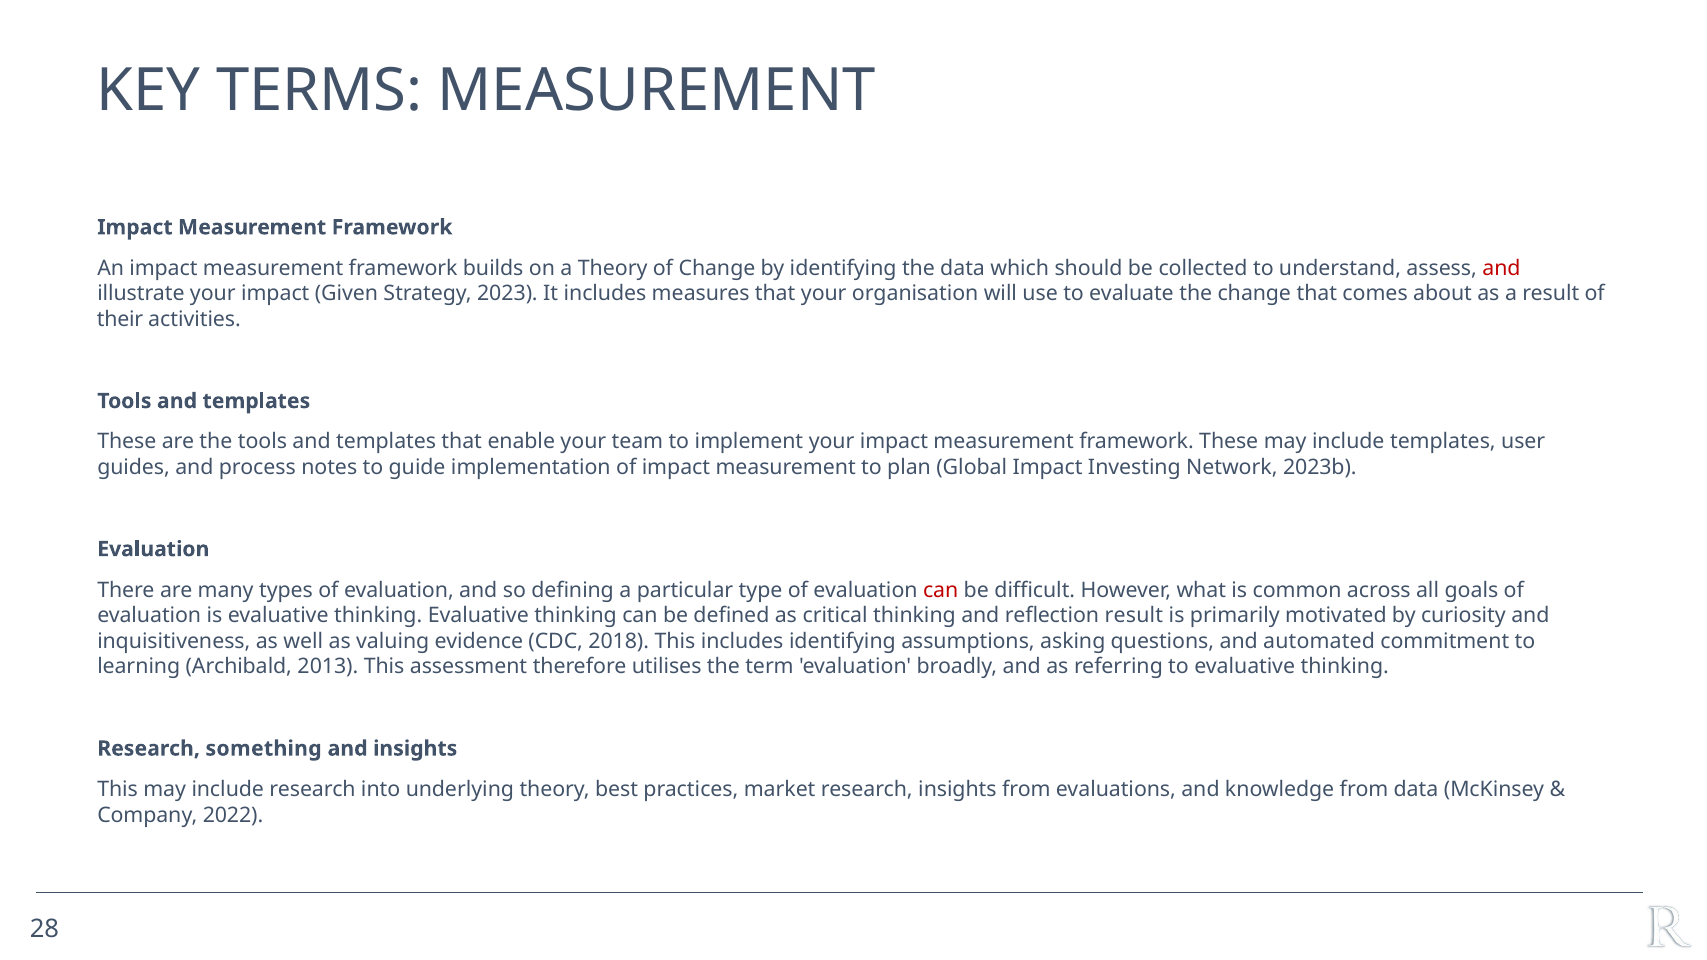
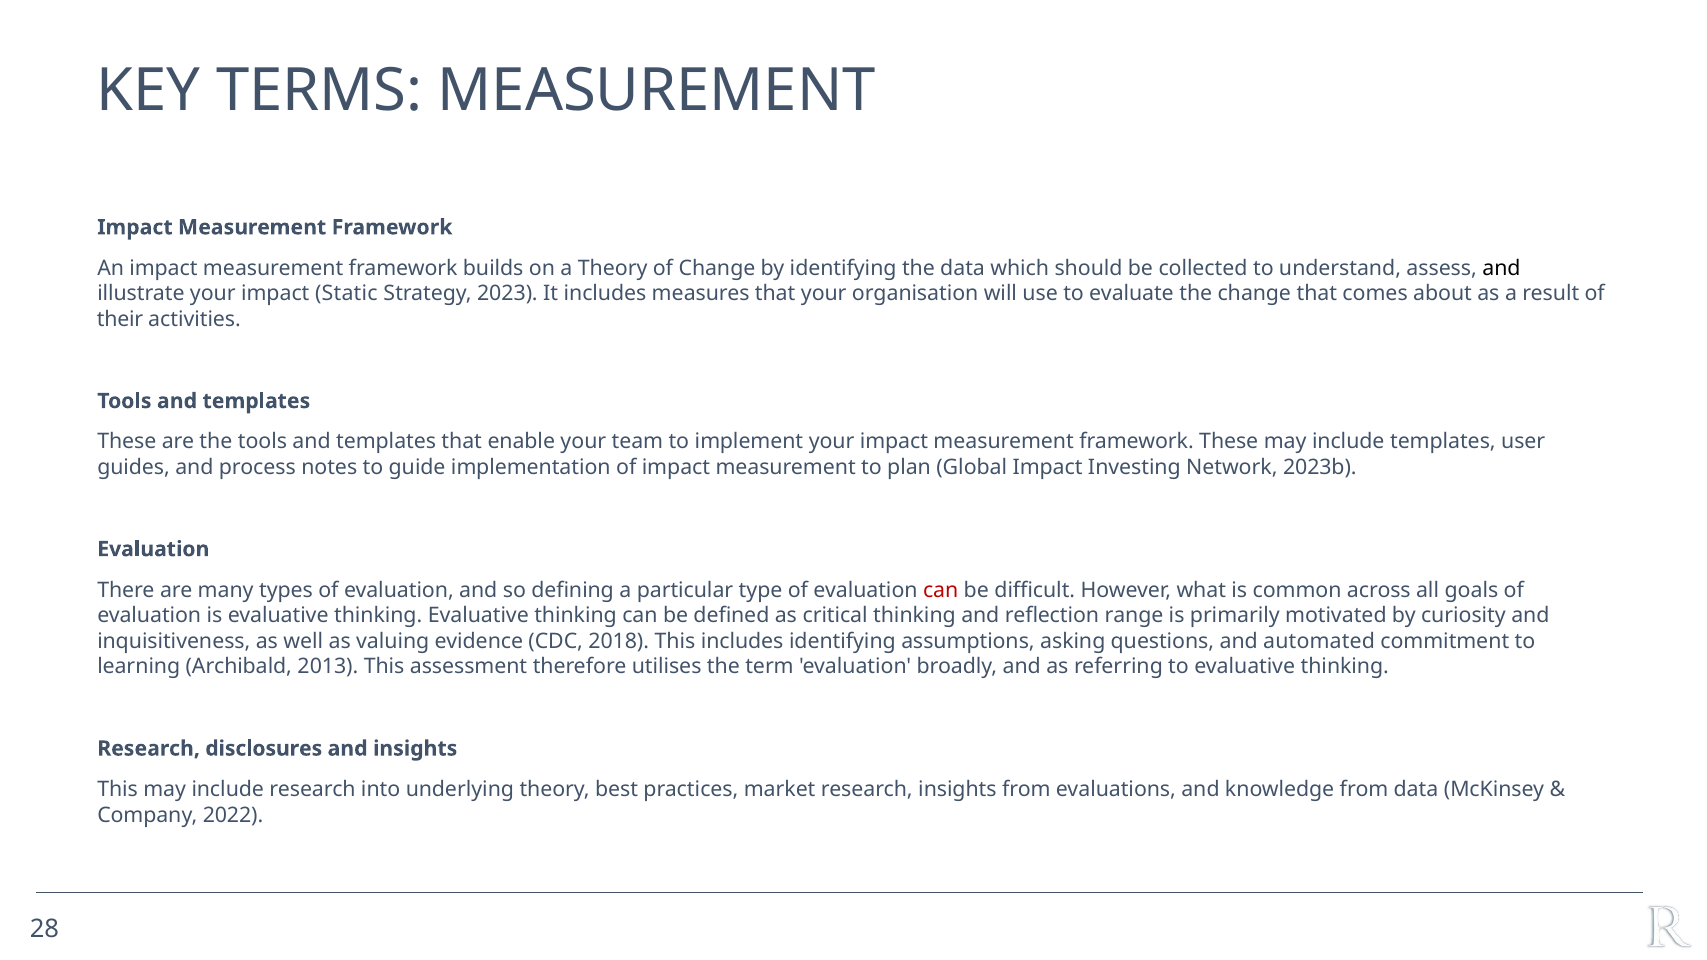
and colour: red -> black (1501, 268)
Given: Given -> Static (346, 294)
reflection result: result -> range (1134, 616)
something: something -> disclosures (264, 749)
